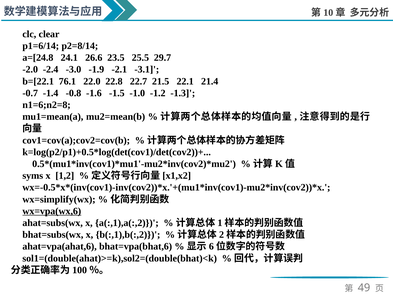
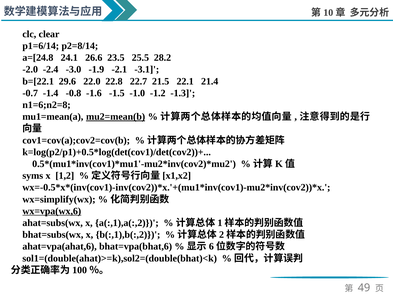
29.7: 29.7 -> 28.2 (163, 58)
76.1: 76.1 -> 29.6 (67, 81)
mu2=mean(b underline: none -> present (116, 117)
